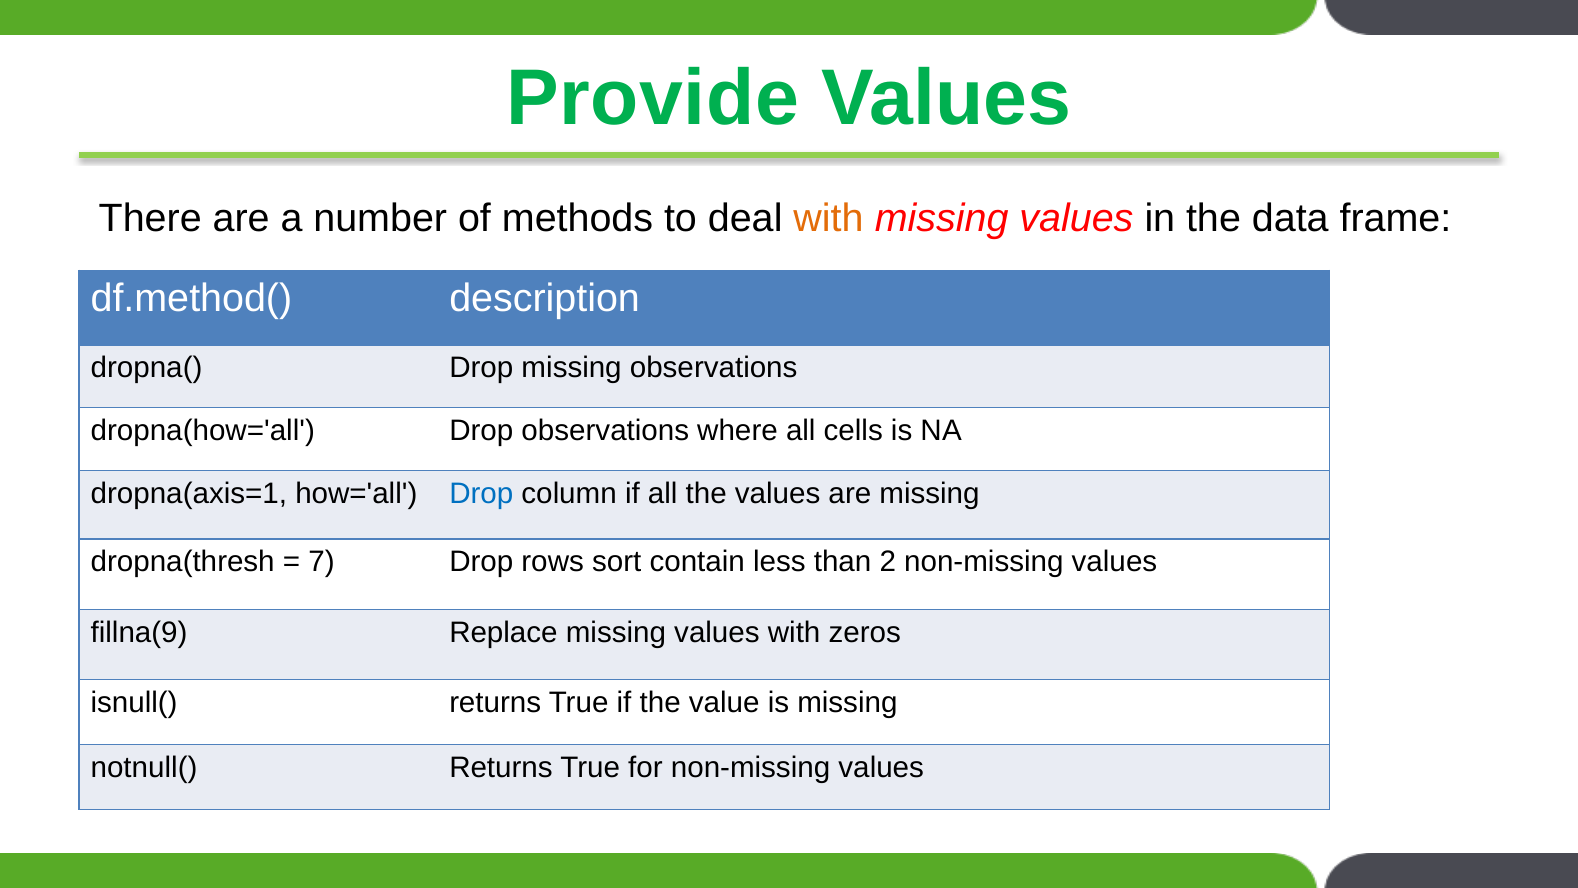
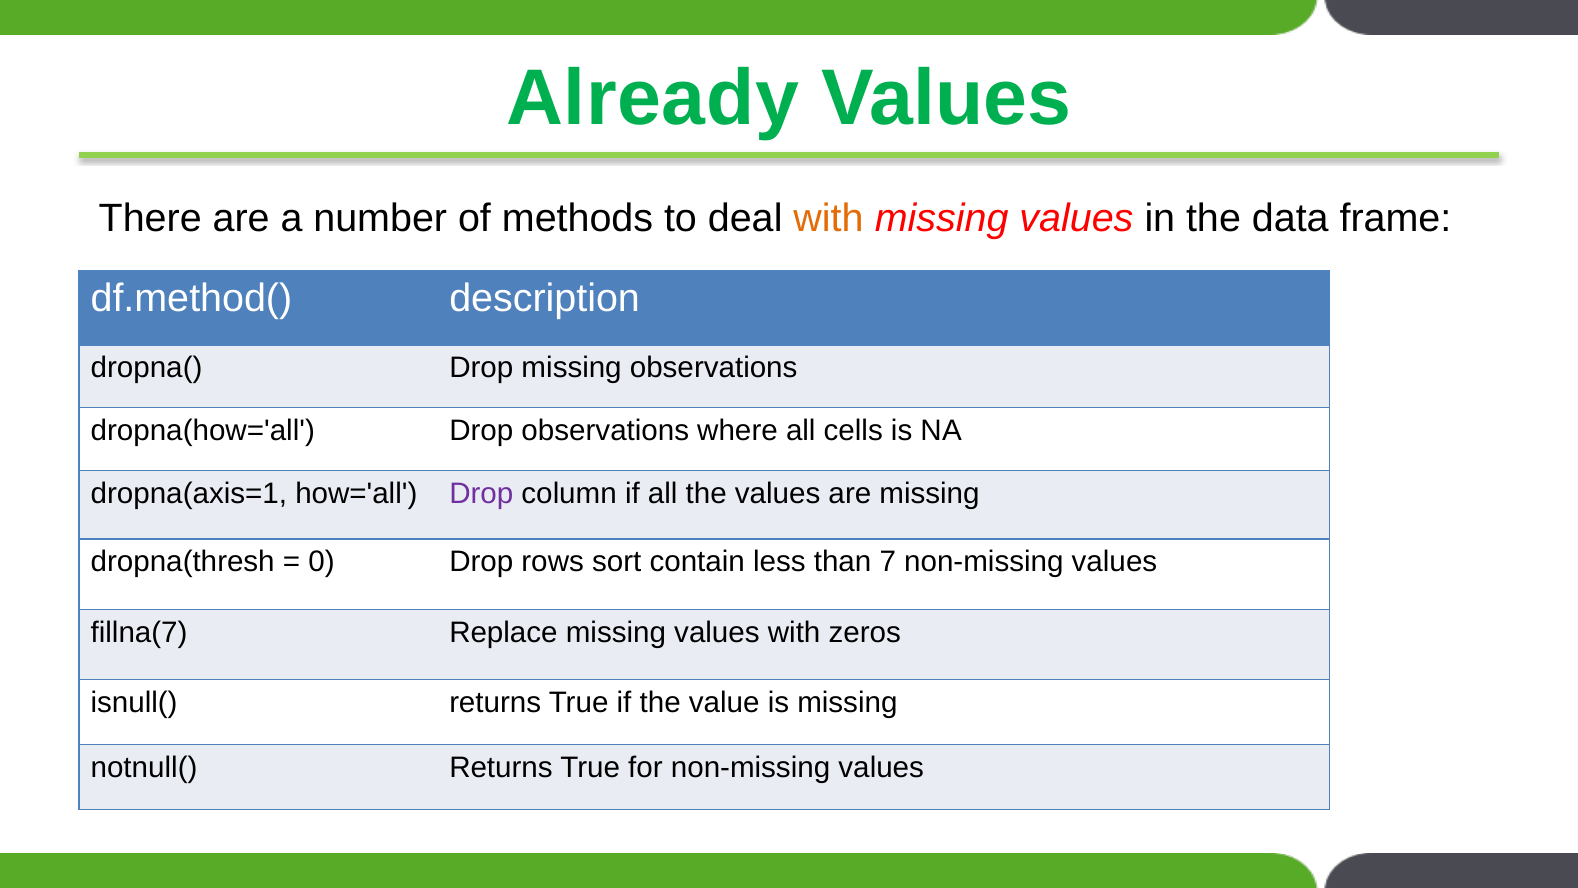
Provide: Provide -> Already (653, 99)
Drop colour: blue -> purple (481, 493)
7: 7 -> 0 (321, 562)
2: 2 -> 7 (888, 562)
fillna(9: fillna(9 -> fillna(7 (139, 632)
